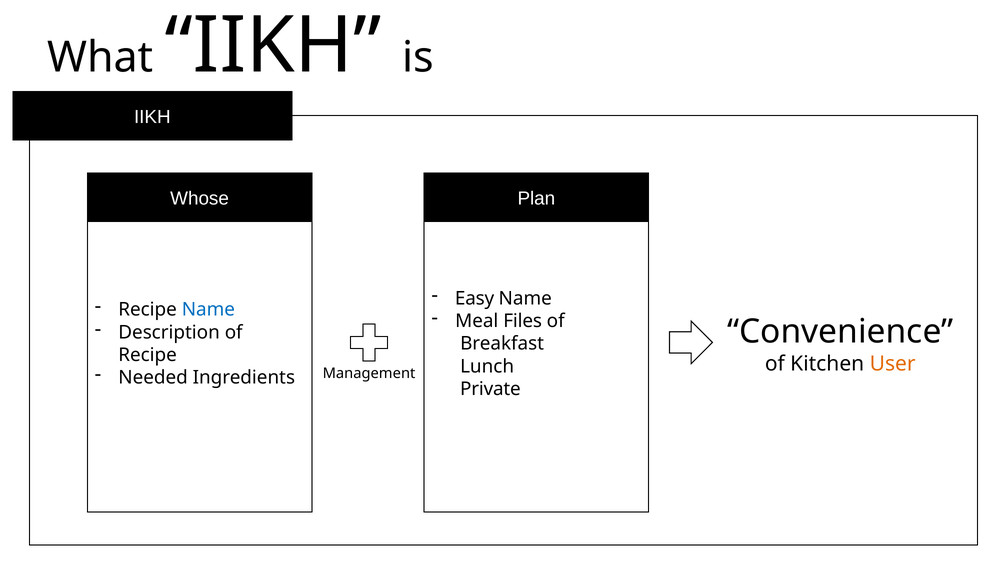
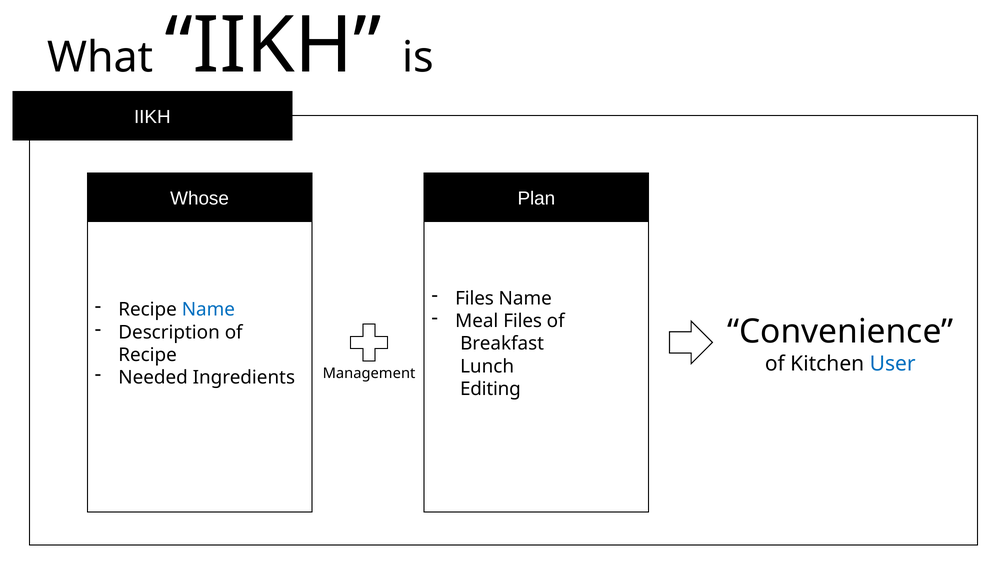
Easy: Easy -> Files (475, 298)
User colour: orange -> blue (893, 363)
Private: Private -> Editing (490, 389)
